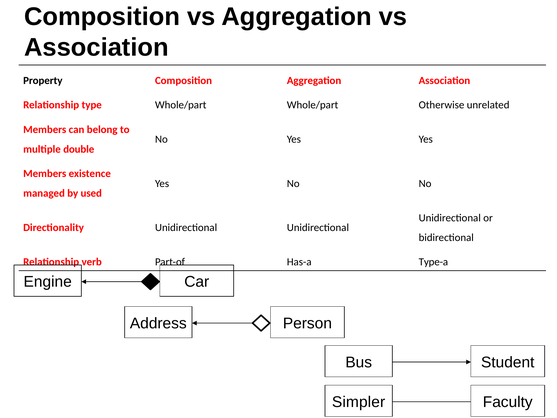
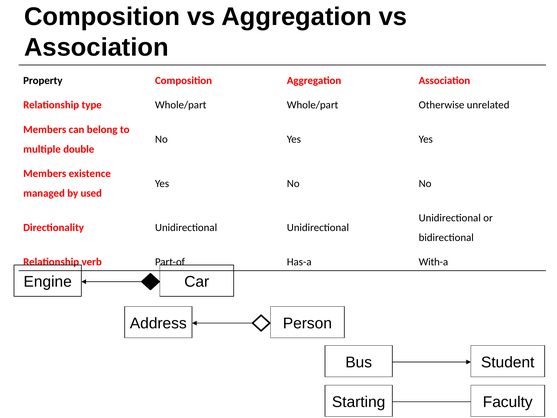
Type-a: Type-a -> With-a (433, 262)
Simpler: Simpler -> Starting (359, 402)
